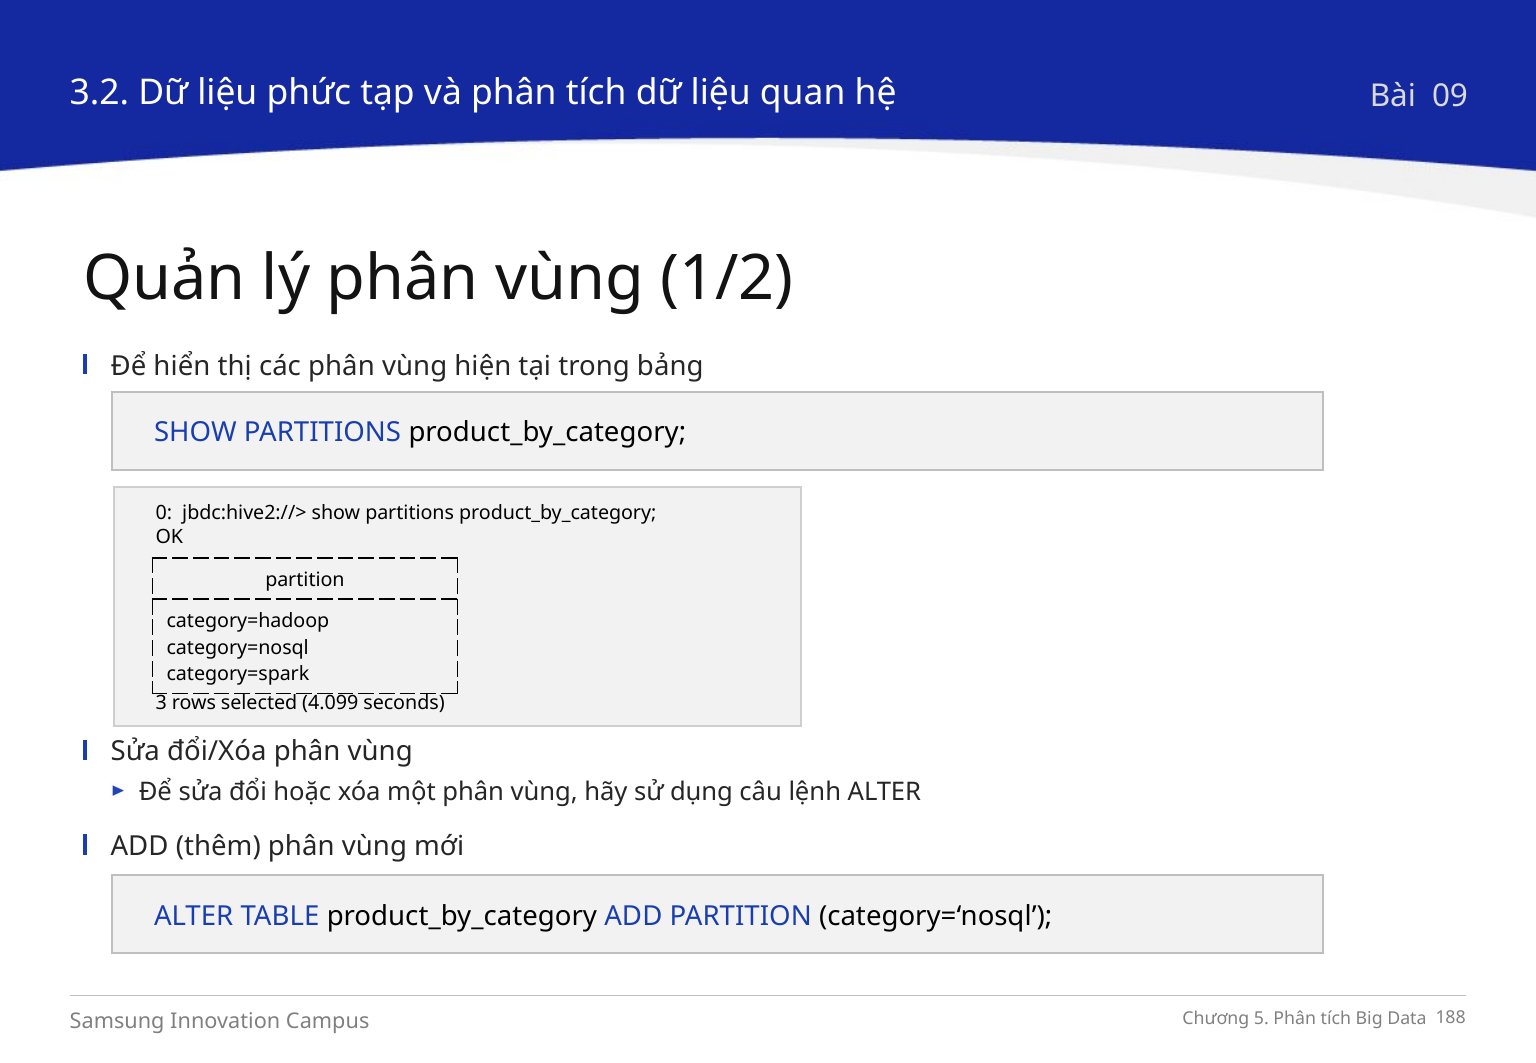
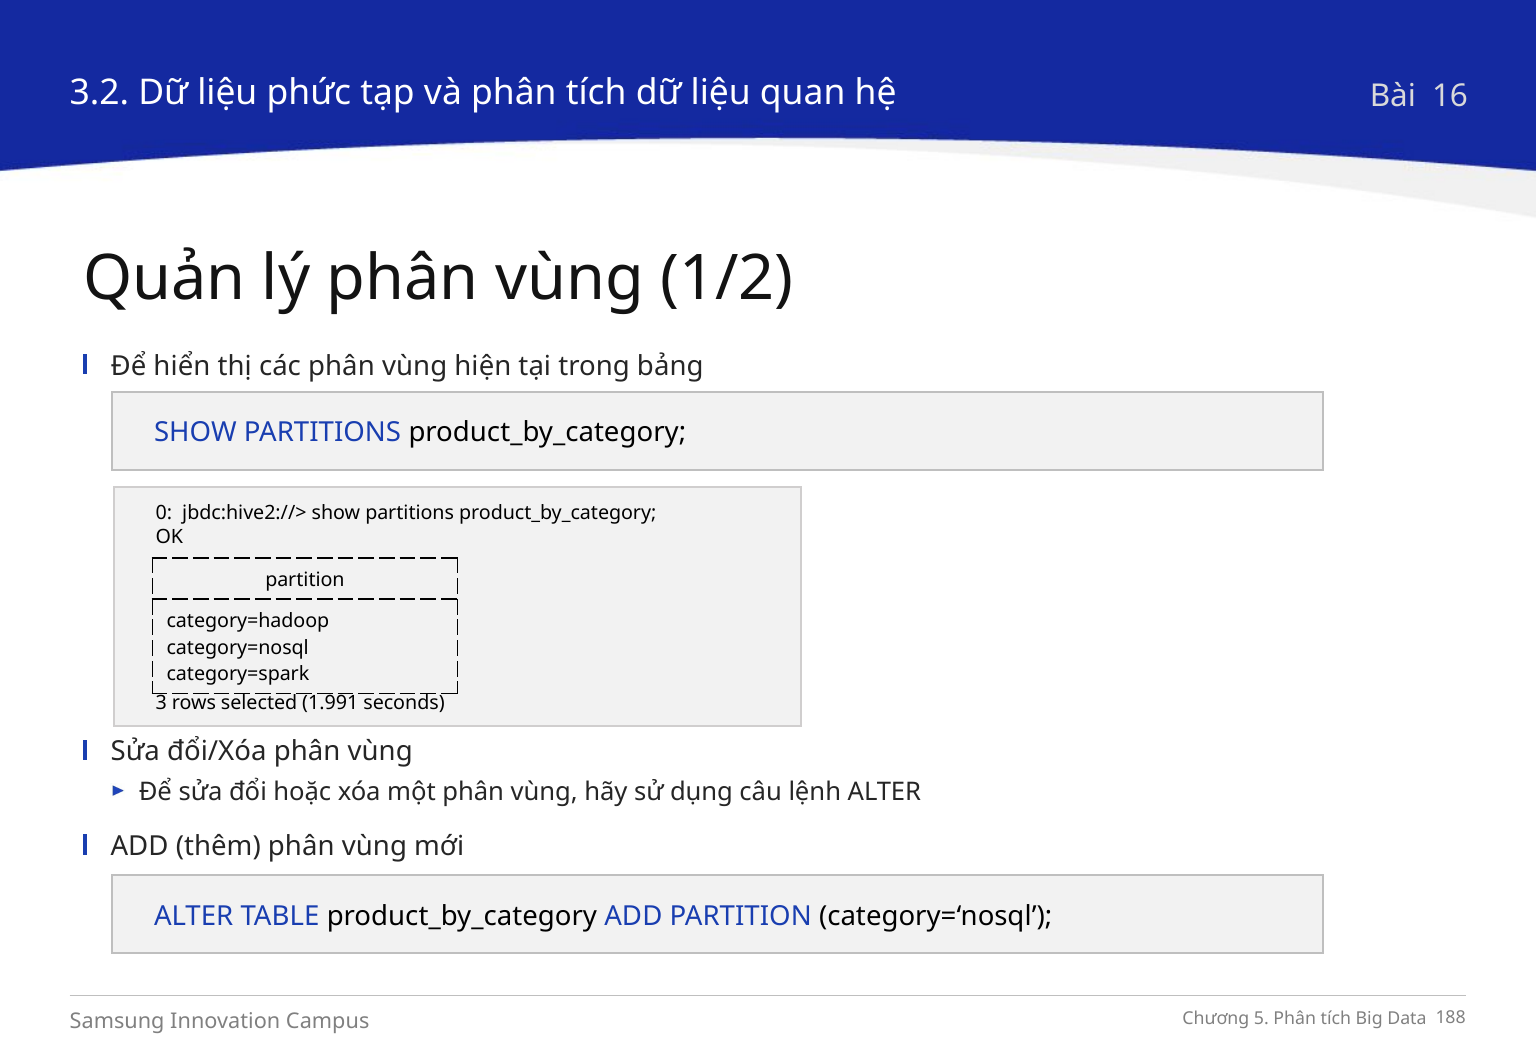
09: 09 -> 16 (1450, 96)
4.099: 4.099 -> 1.991 (330, 703)
